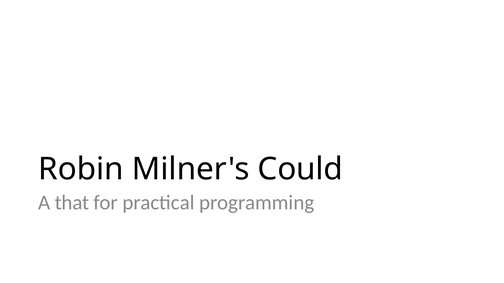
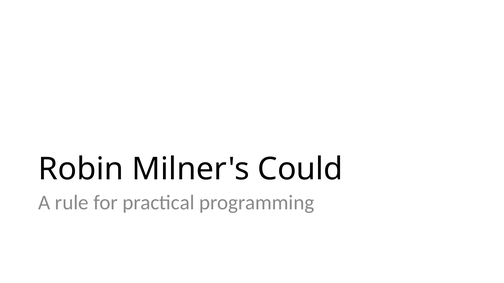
that: that -> rule (72, 203)
